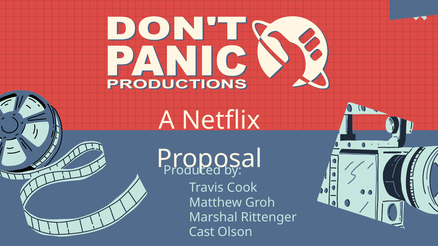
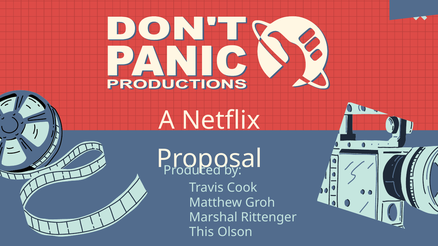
Cast: Cast -> This (202, 232)
